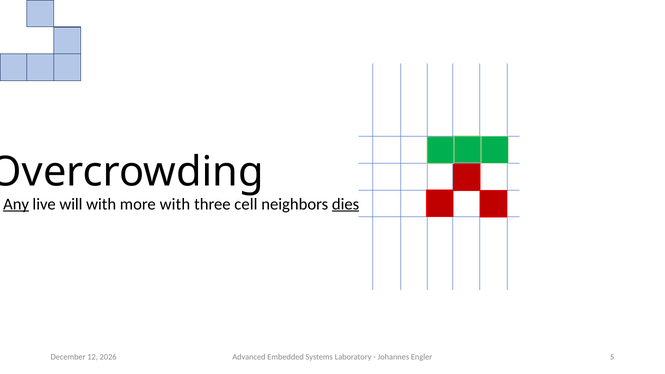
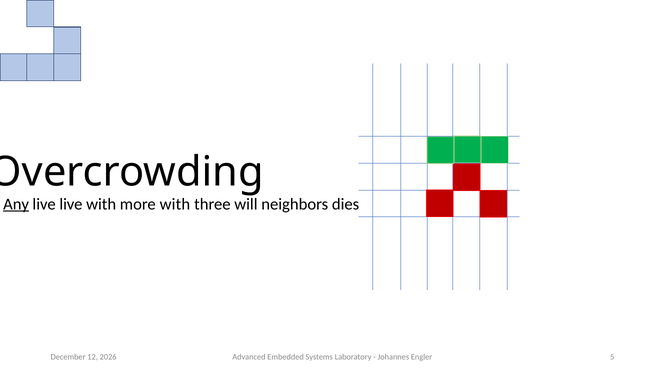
live will: will -> live (71, 204)
cell: cell -> will (246, 204)
dies underline: present -> none (346, 204)
